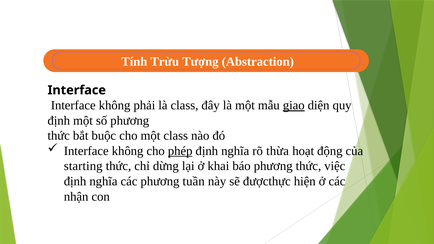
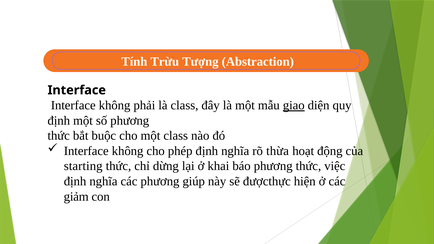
phép underline: present -> none (180, 151)
tuần: tuần -> giúp (194, 181)
nhận: nhận -> giảm (76, 197)
